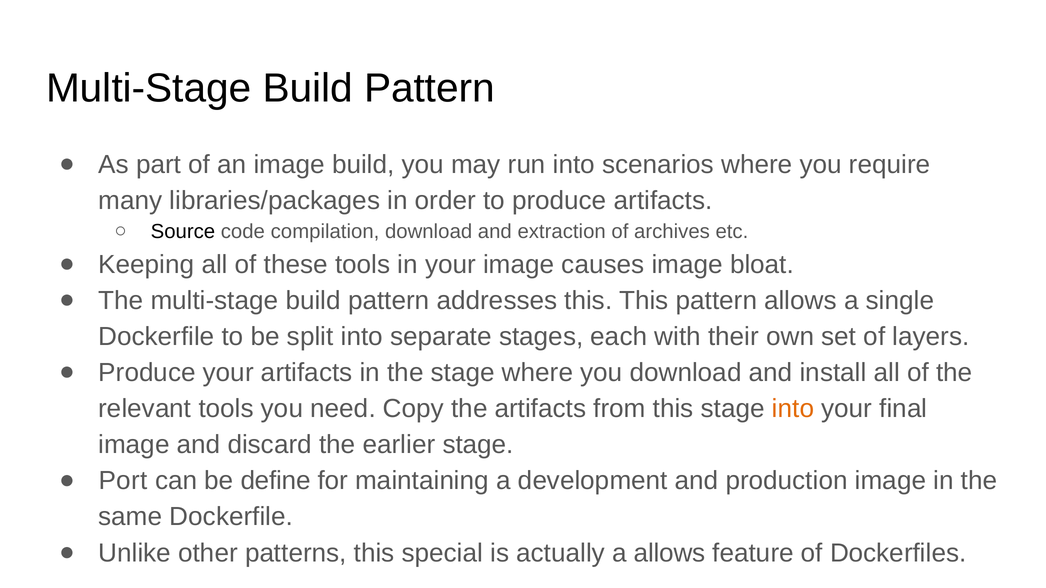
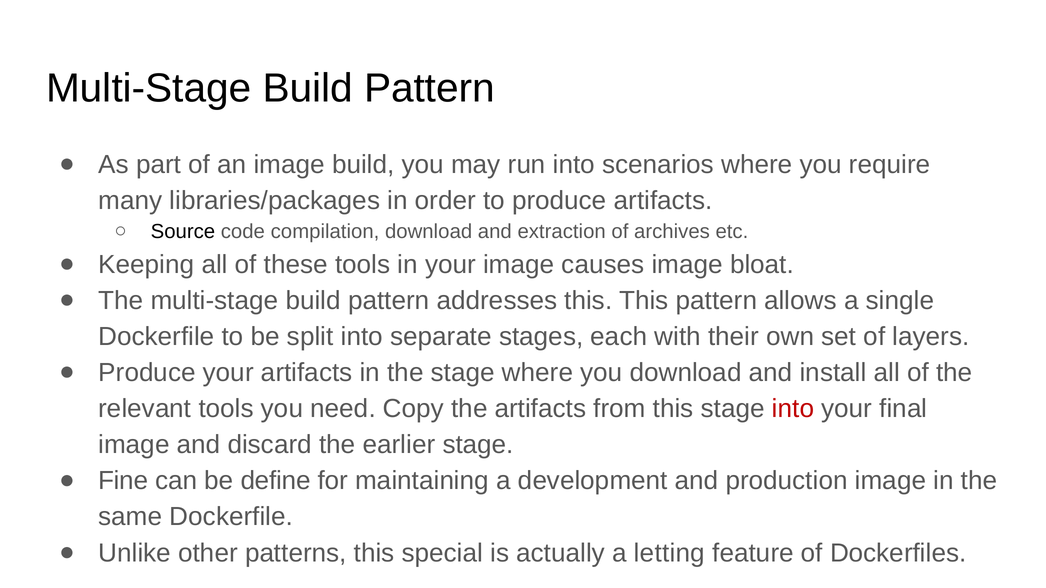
into colour: orange -> red (793, 409)
Port: Port -> Fine (123, 481)
a allows: allows -> letting (669, 553)
